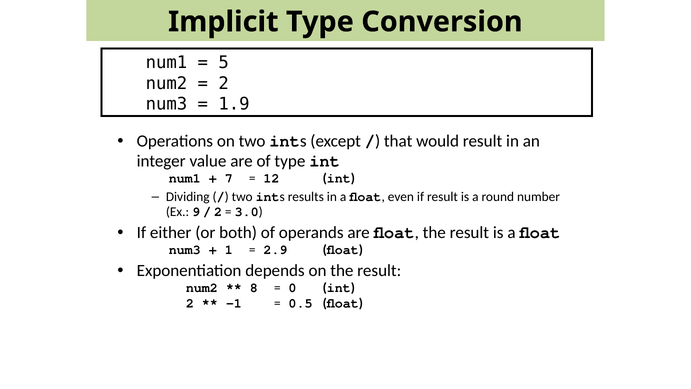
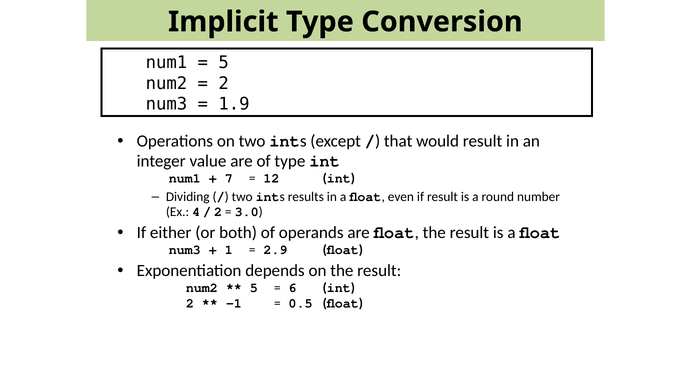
9: 9 -> 4 (196, 212)
8: 8 -> 5 (254, 288)
0: 0 -> 6 (292, 288)
